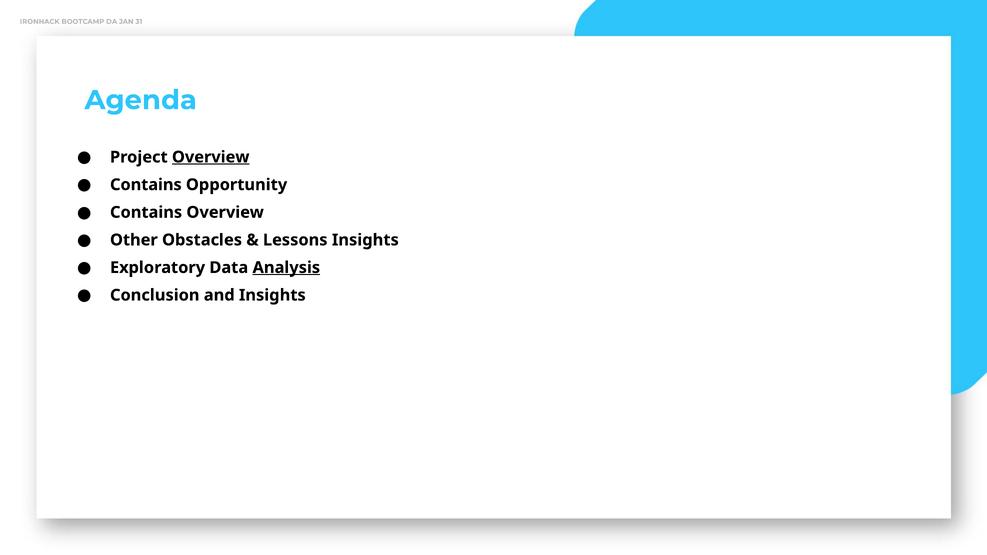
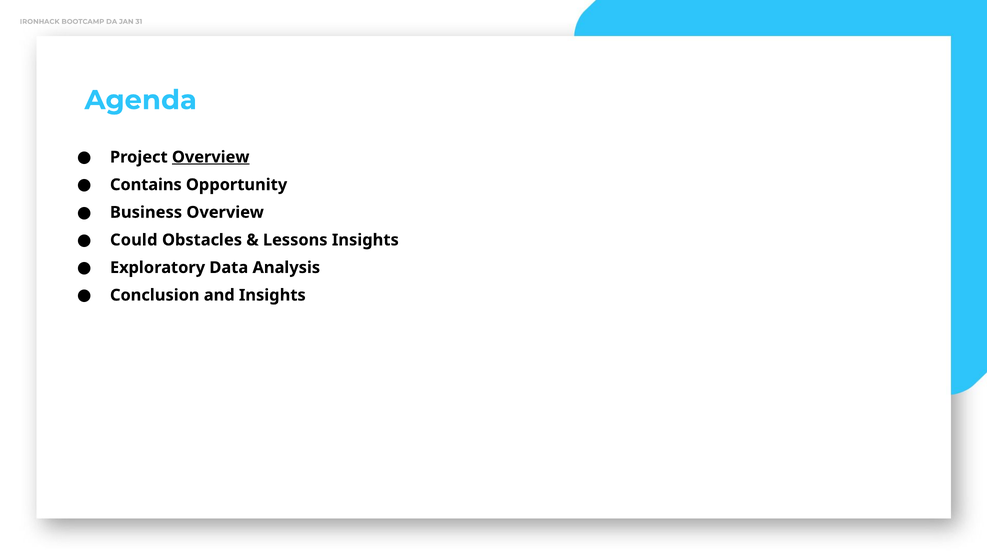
Contains: Contains -> Business (146, 212)
Other: Other -> Could (134, 240)
Analysis underline: present -> none (286, 268)
